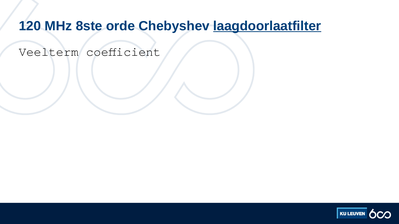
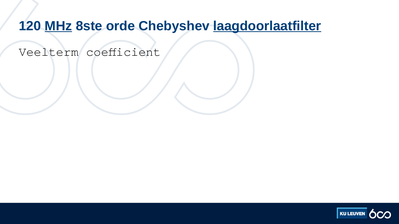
MHz underline: none -> present (58, 26)
